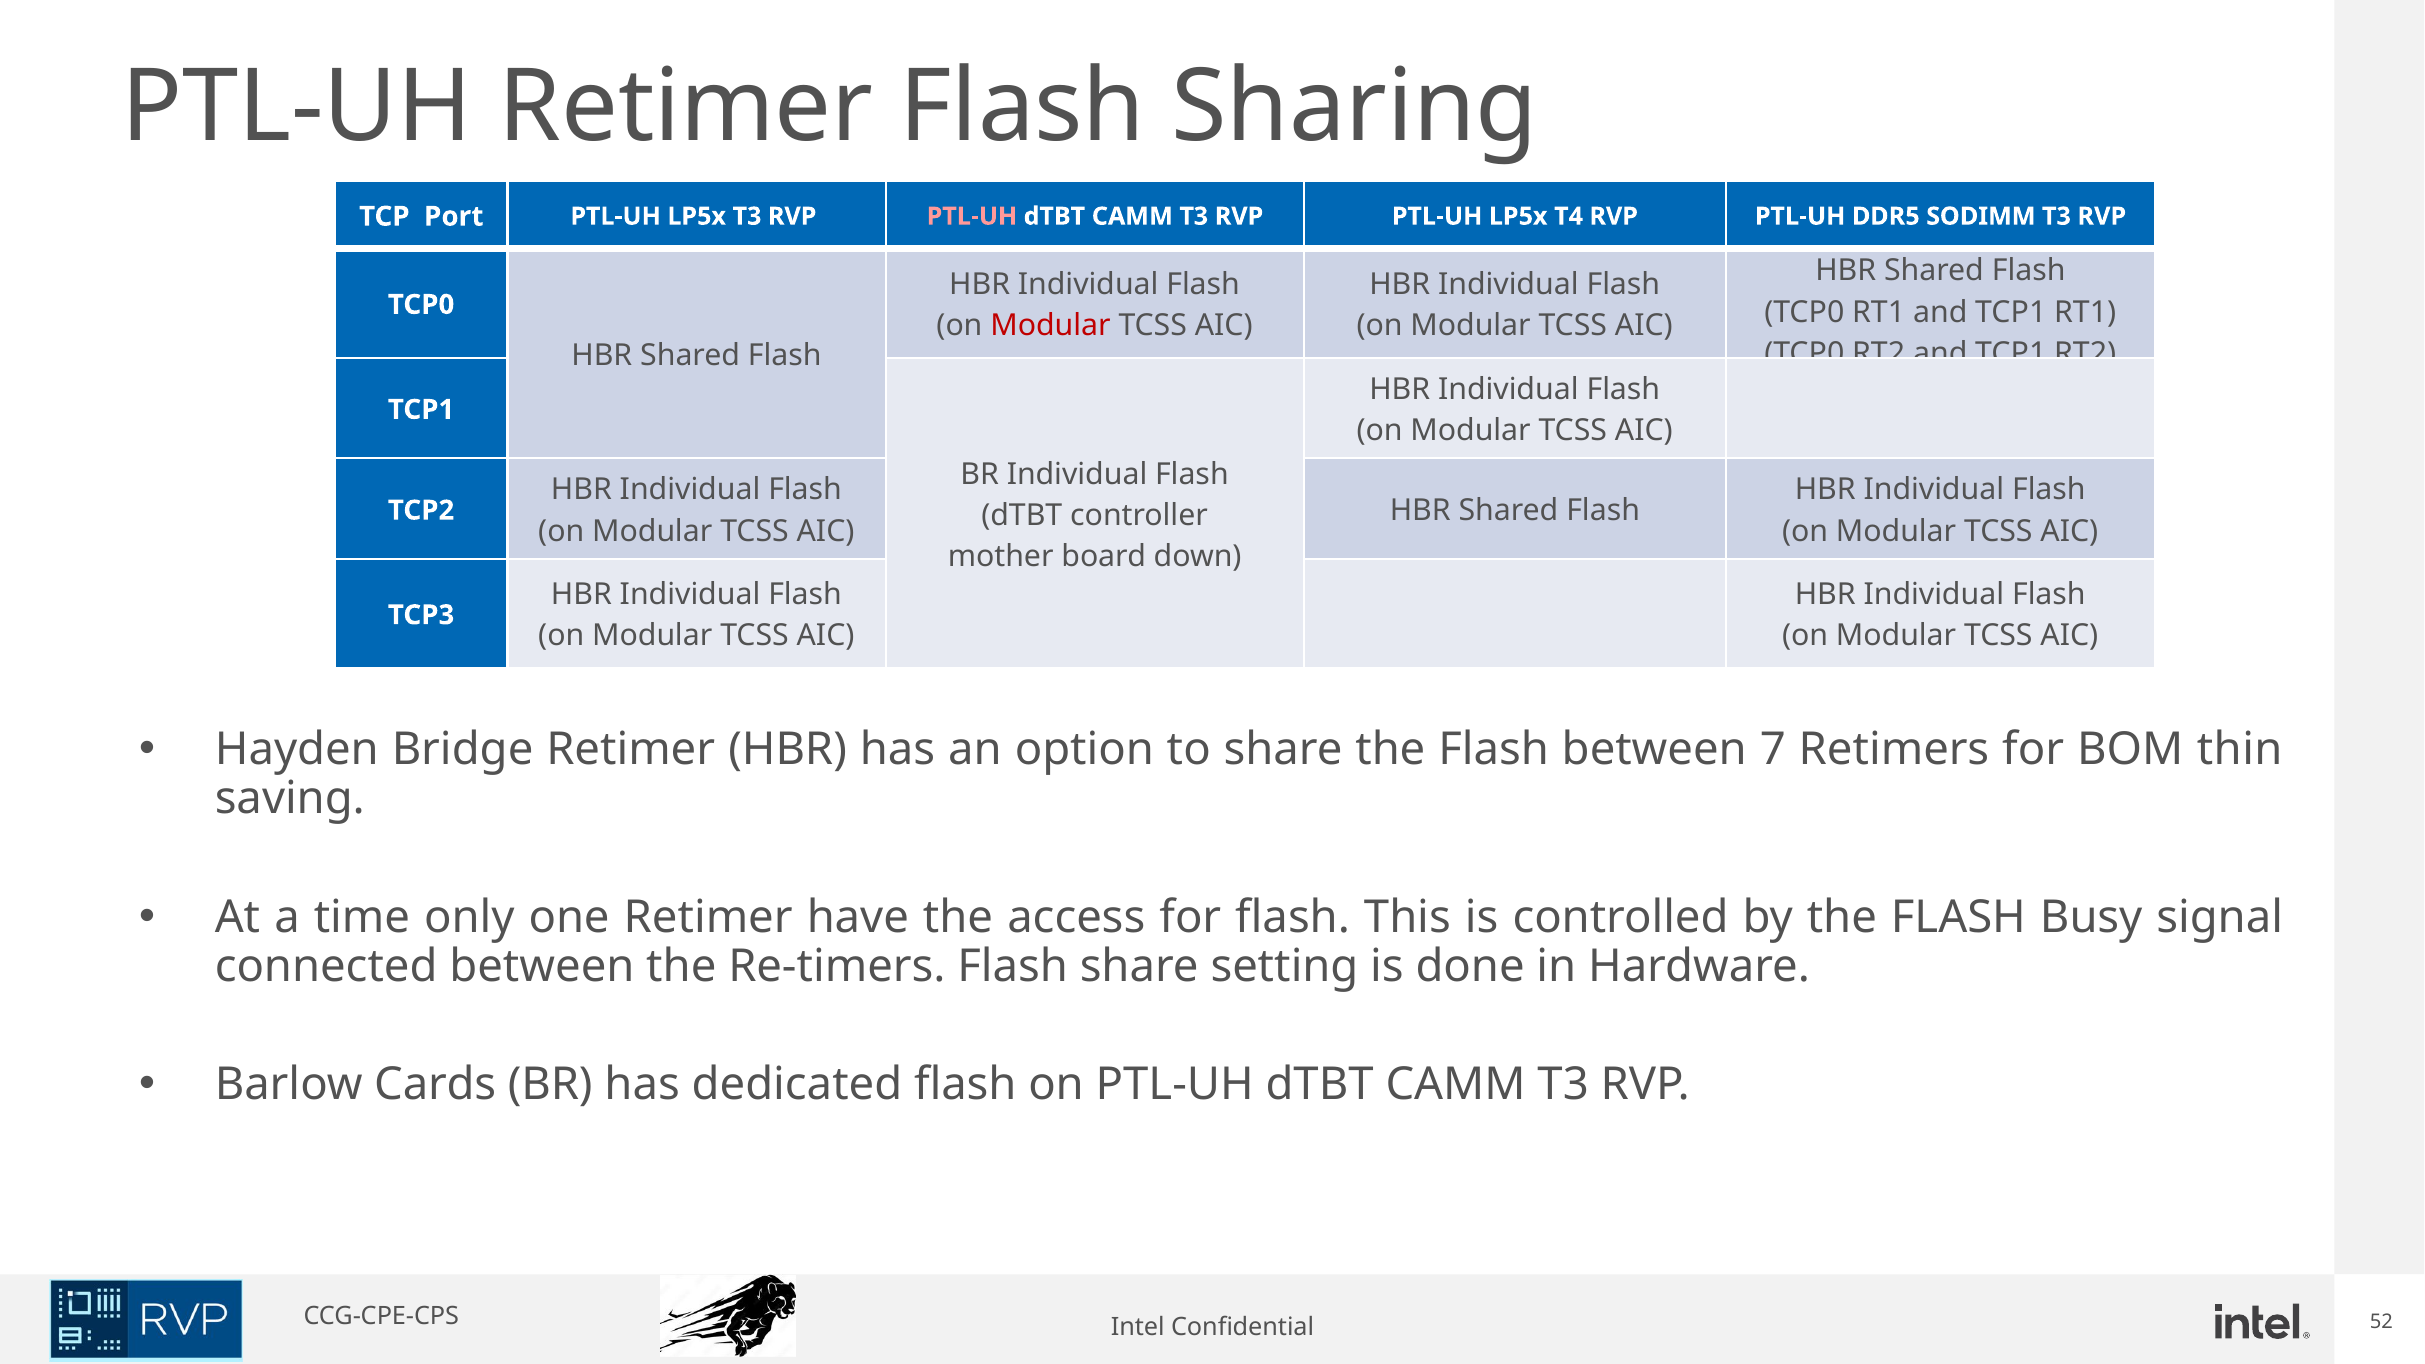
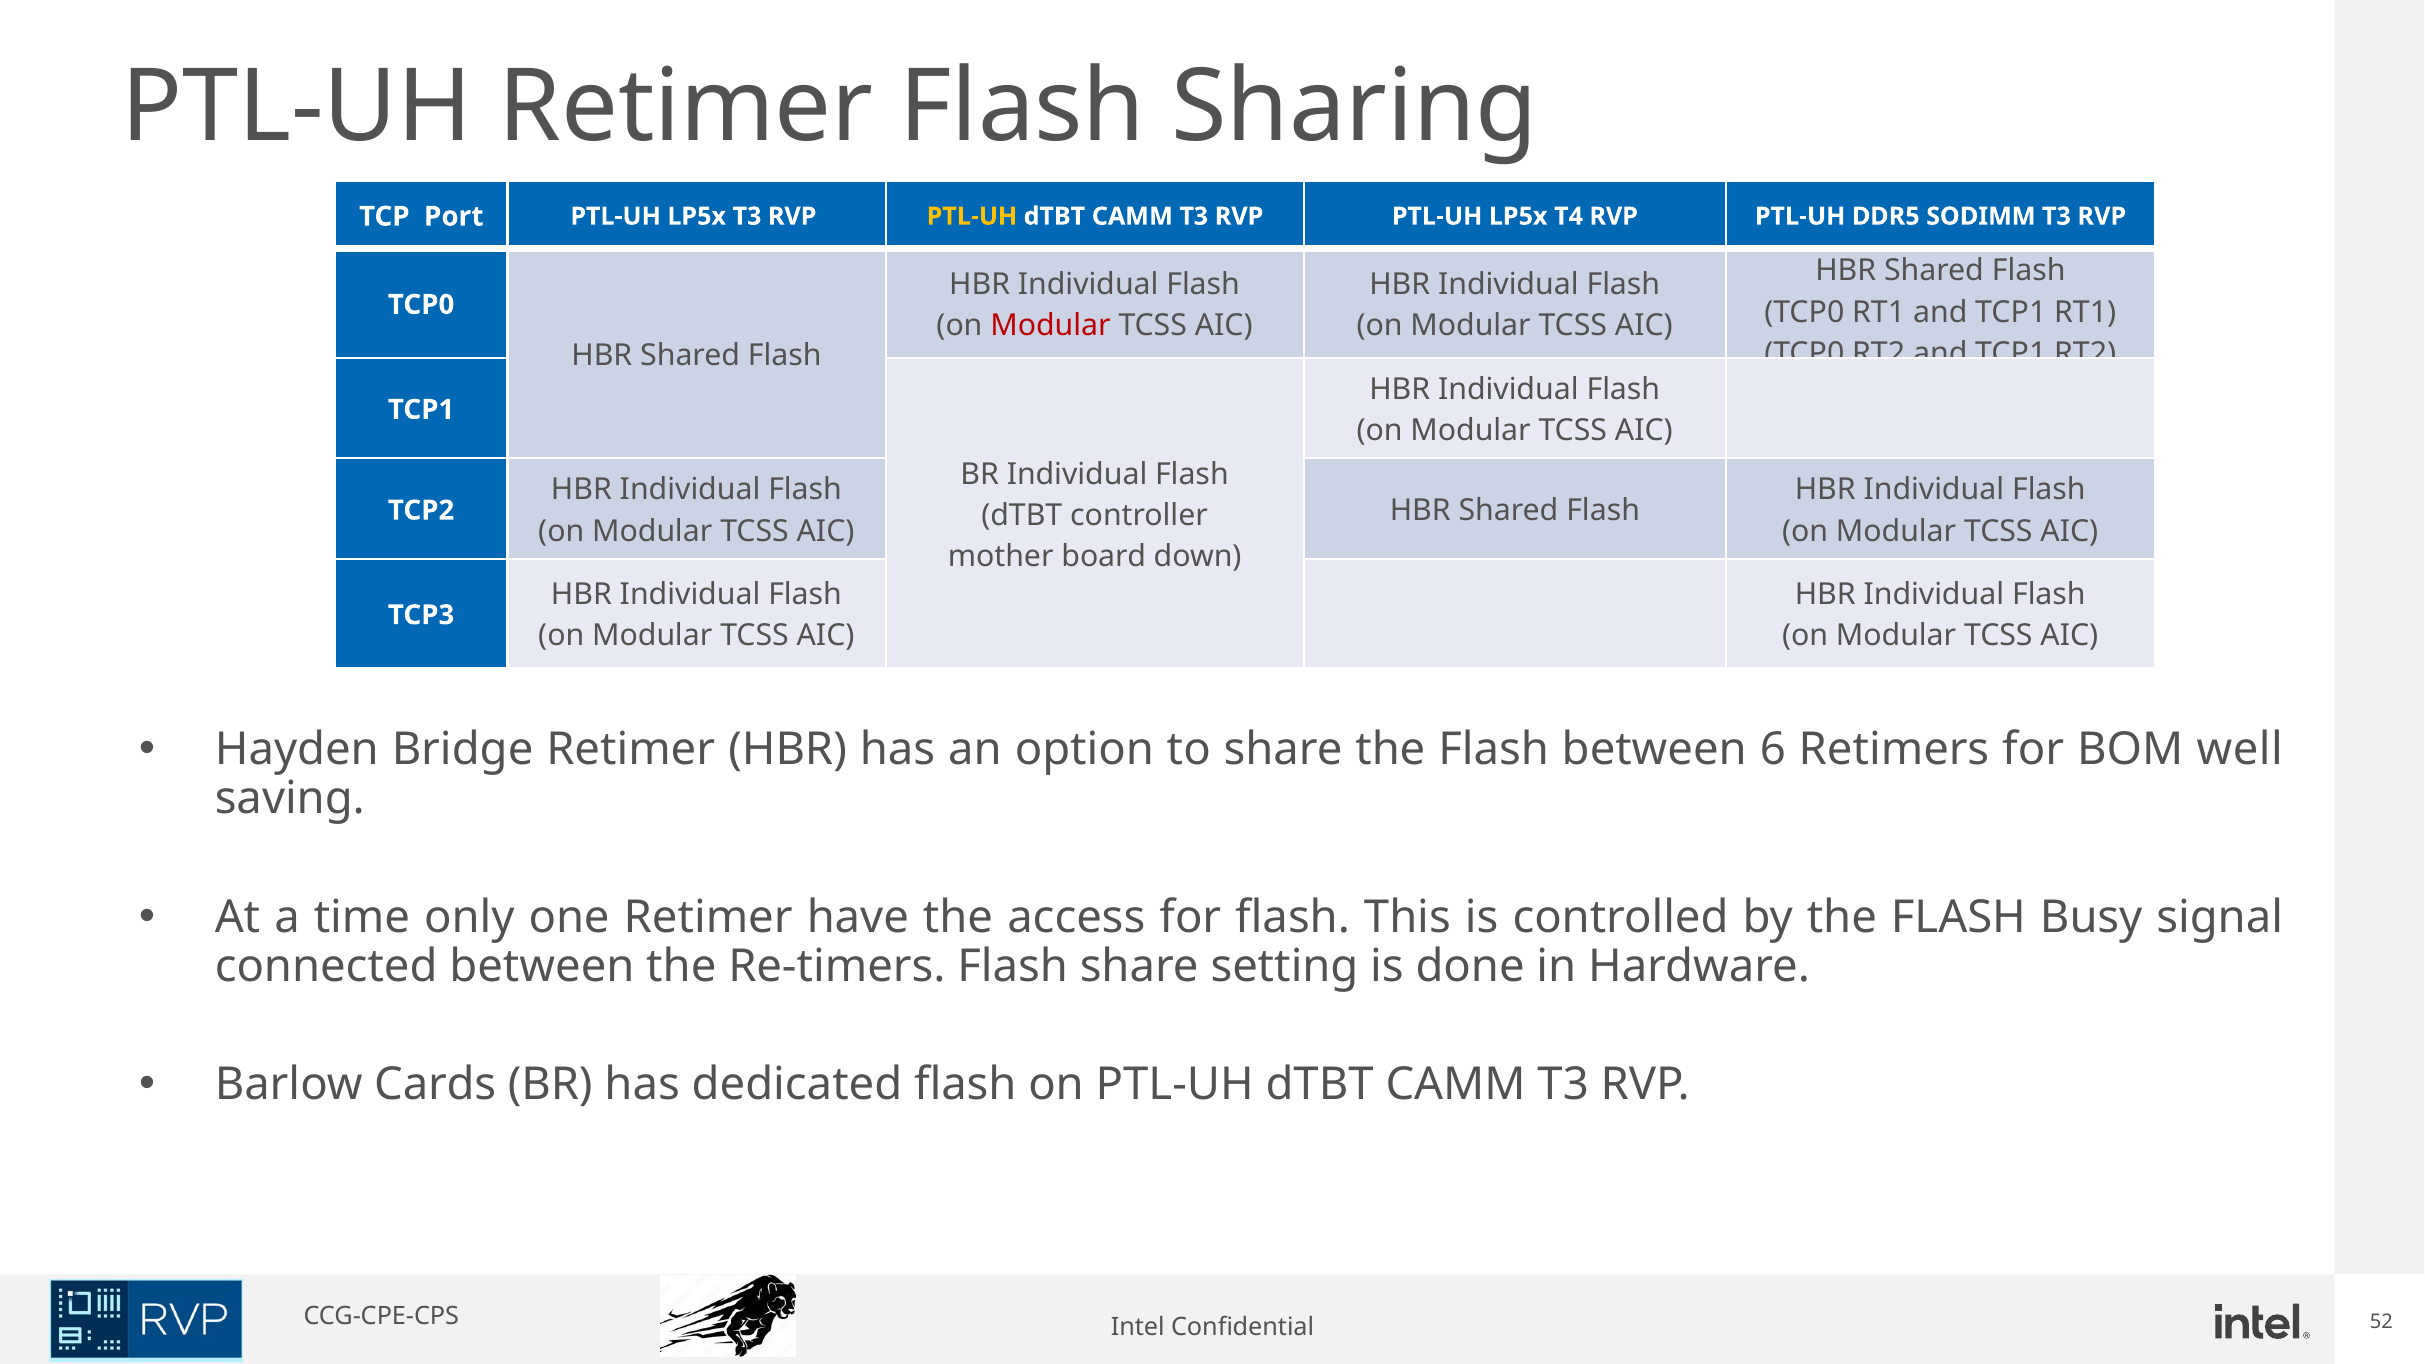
PTL-UH colour: pink -> yellow (972, 216)
7: 7 -> 6 (1773, 750)
thin: thin -> well (2240, 750)
